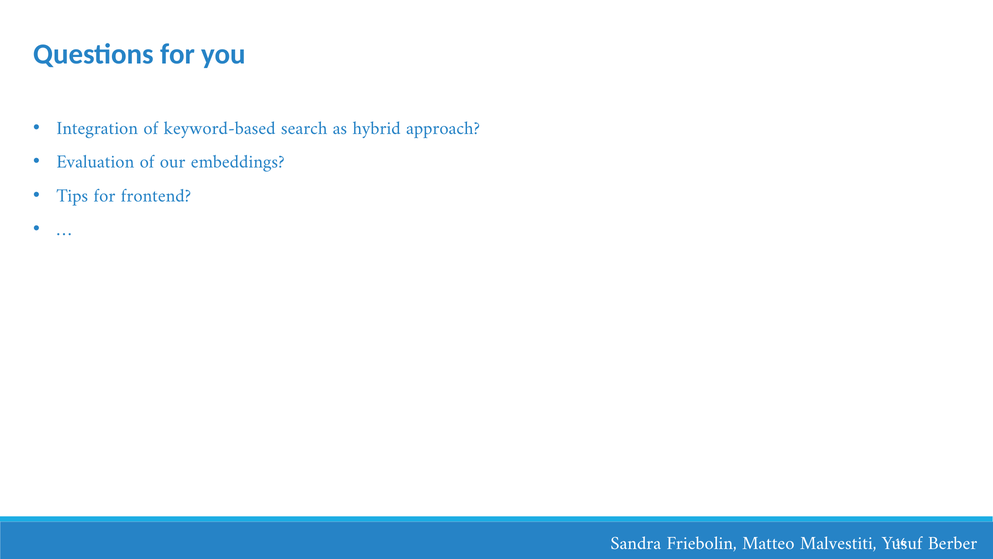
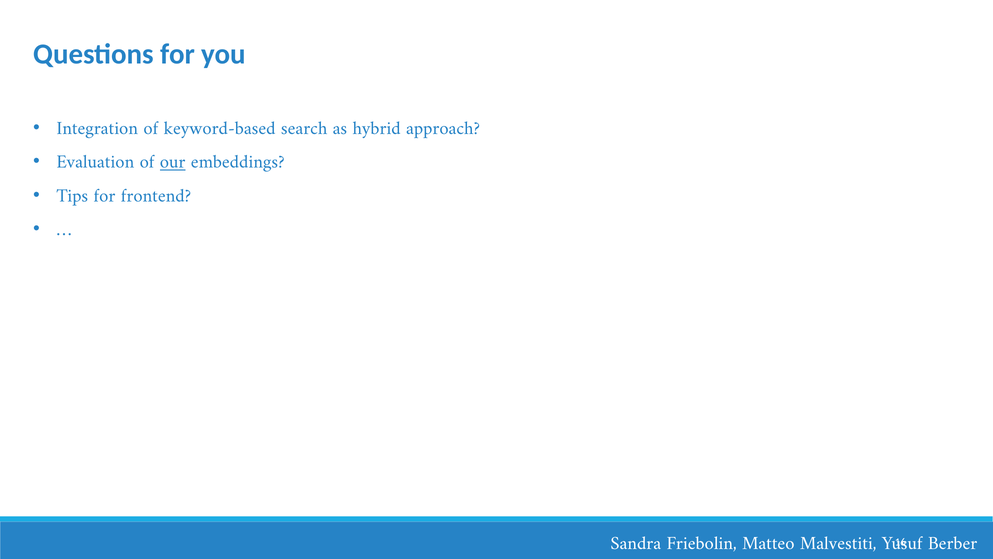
our underline: none -> present (173, 162)
